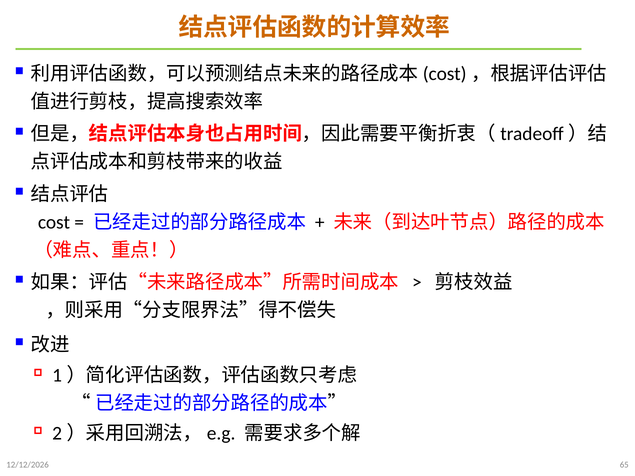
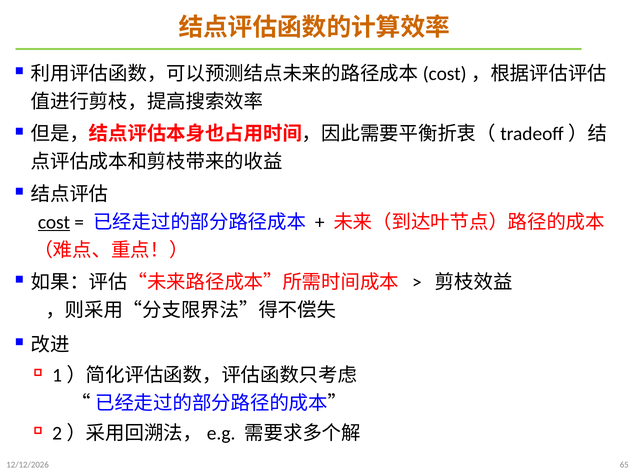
cost underline: none -> present (54, 222)
